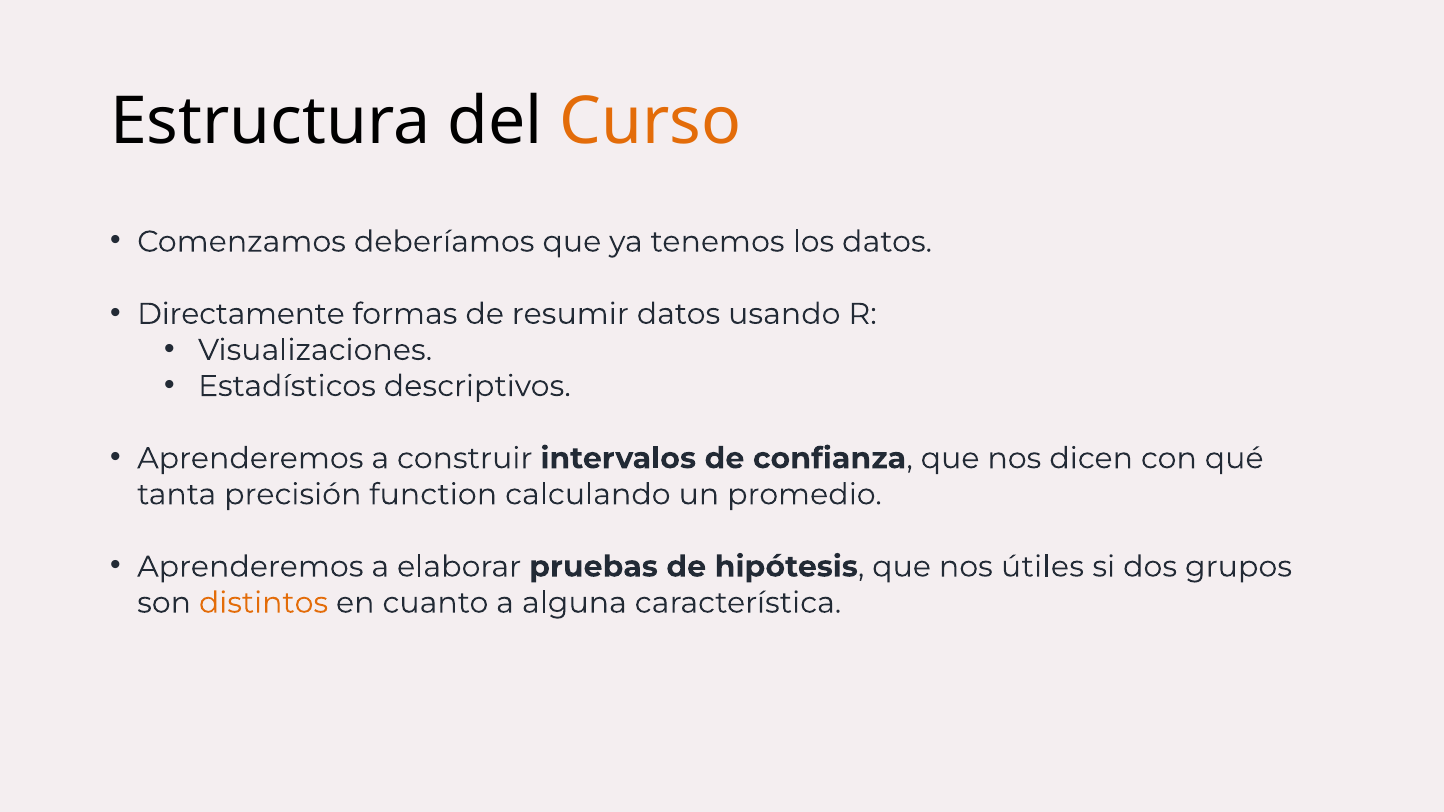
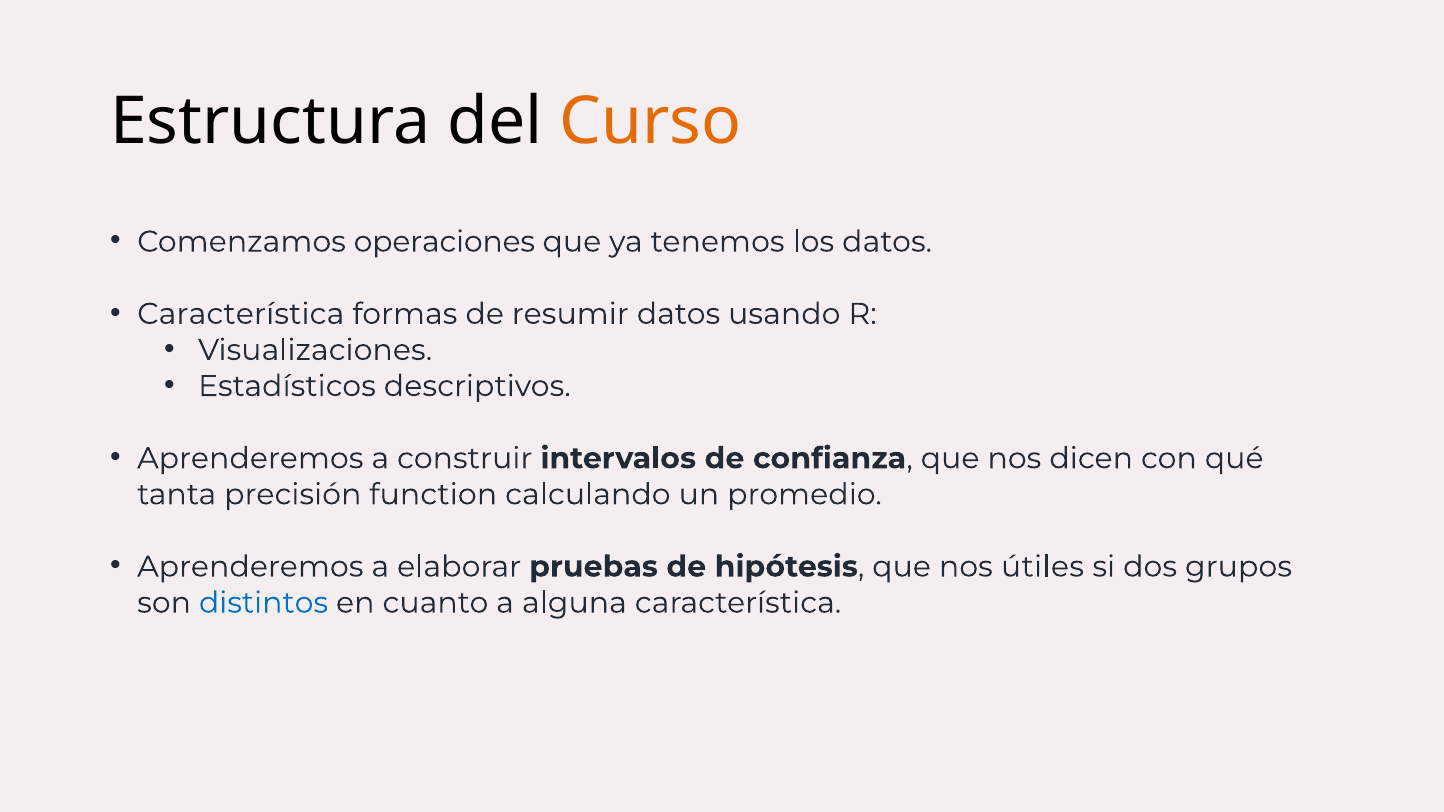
deberíamos: deberíamos -> operaciones (444, 242)
Directamente: Directamente -> Característica (241, 314)
distintos colour: orange -> blue (264, 603)
